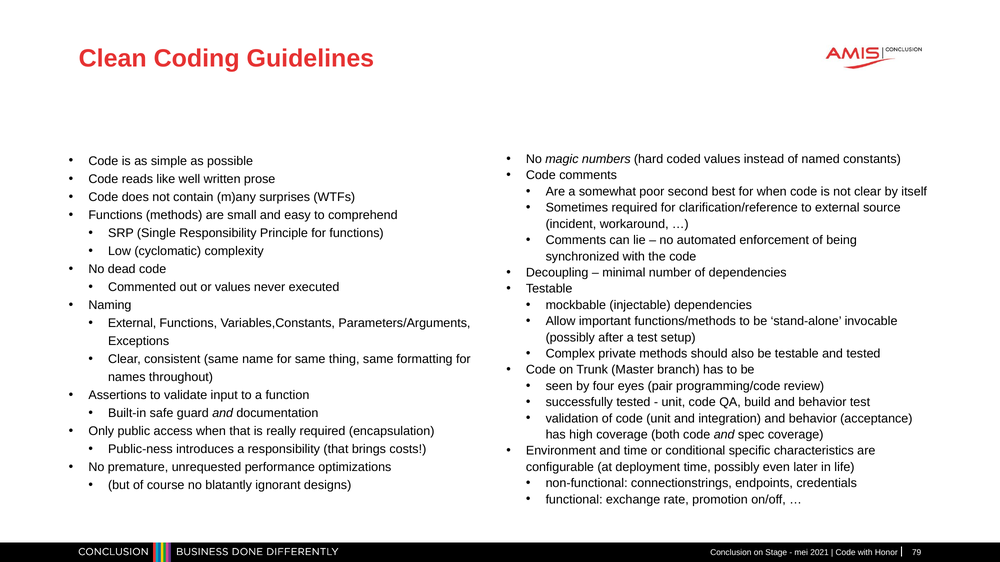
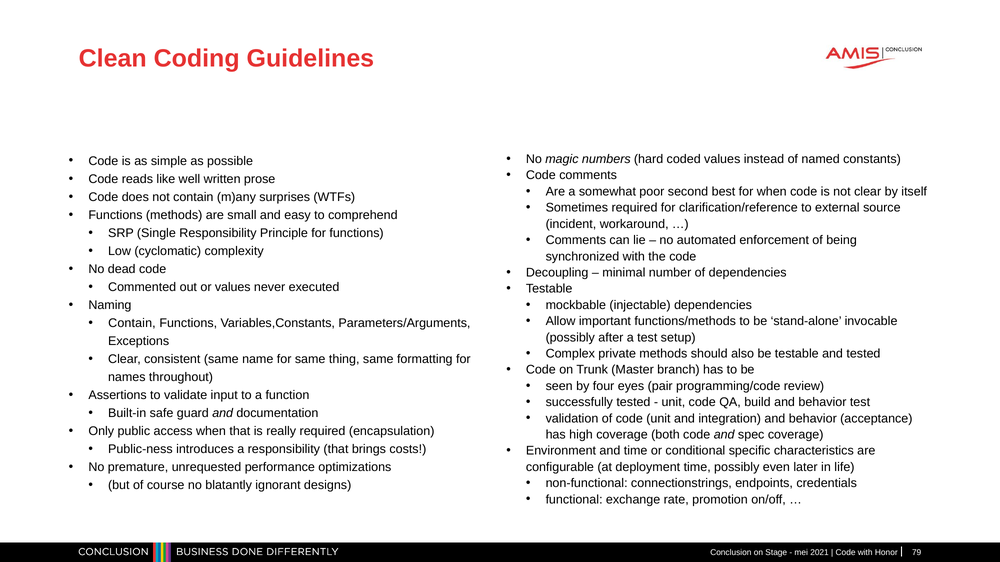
External: External -> Contain (132, 323)
